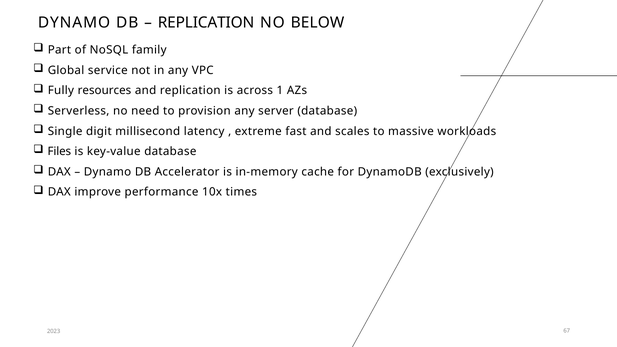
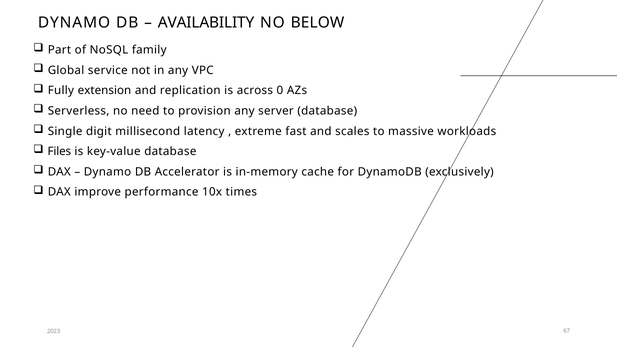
REPLICATION: REPLICATION -> AVAILABILITY (206, 23)
resources: resources -> extension (104, 91)
1: 1 -> 0 (280, 91)
